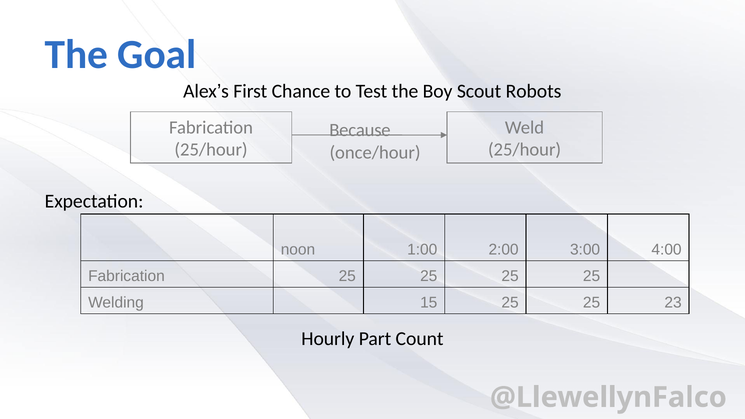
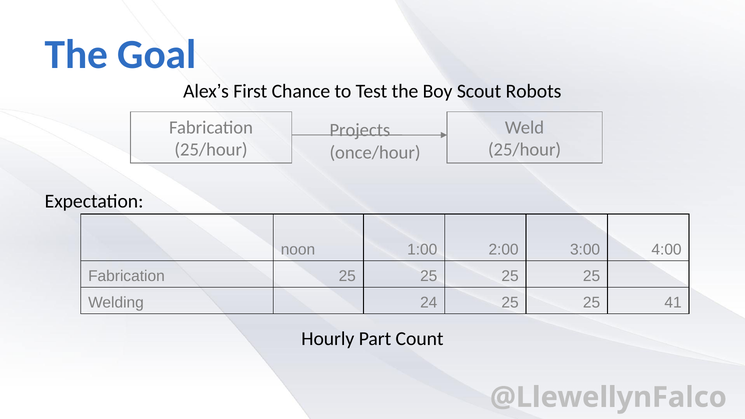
Because: Because -> Projects (360, 130)
15: 15 -> 24 (429, 303)
23: 23 -> 41 (673, 303)
